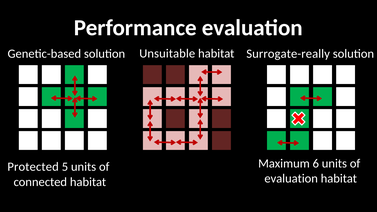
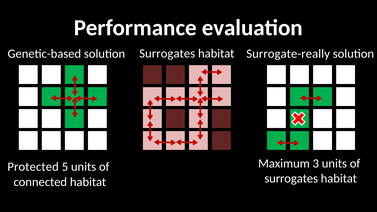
Unsuitable: Unsuitable -> Surrogates (167, 53)
6: 6 -> 3 (316, 163)
evaluation: evaluation -> surrogates (291, 179)
